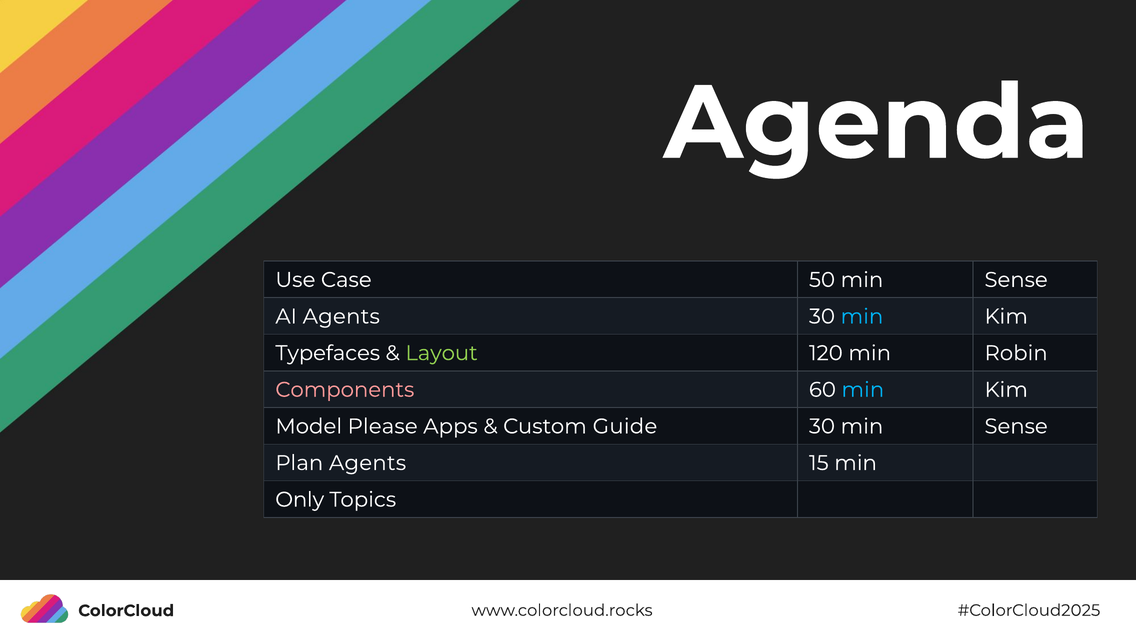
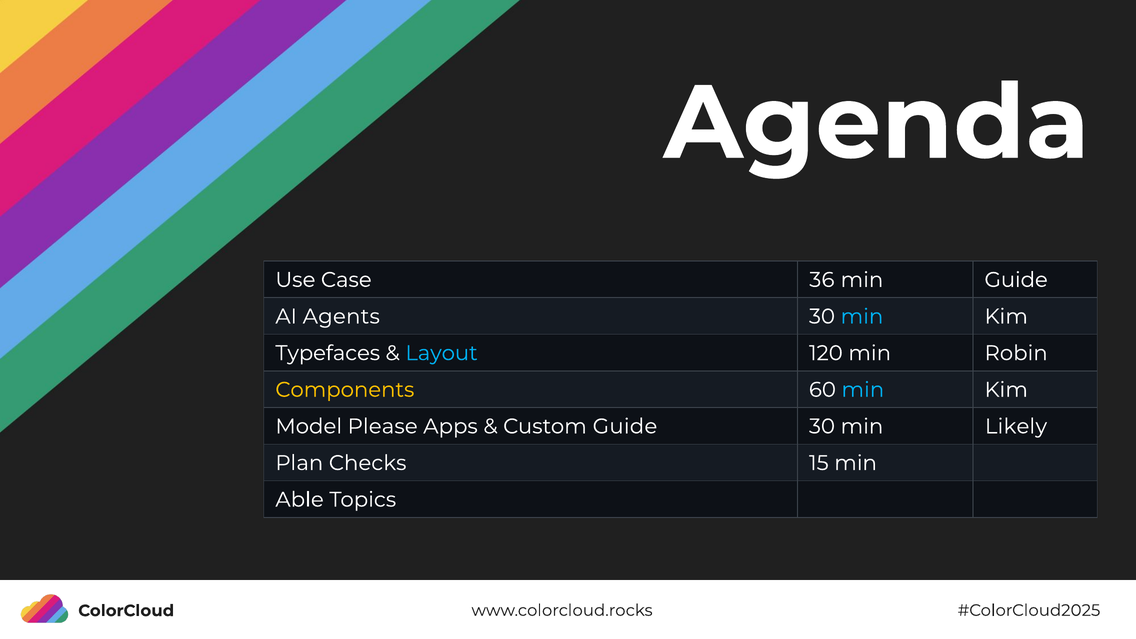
50: 50 -> 36 (822, 280)
Sense: Sense -> Guide (1016, 280)
Layout colour: light green -> light blue (442, 353)
Components colour: pink -> yellow (345, 390)
30 min Sense: Sense -> Likely (1016, 426)
Plan Agents: Agents -> Checks (368, 463)
Only: Only -> Able (300, 500)
